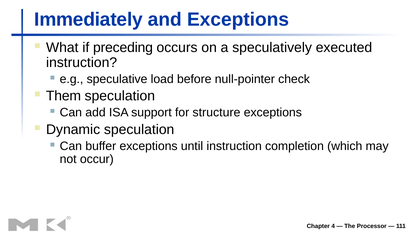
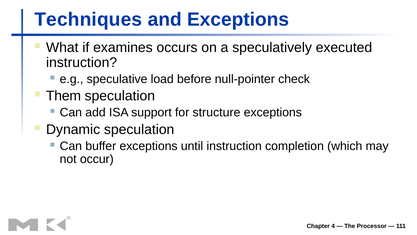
Immediately: Immediately -> Techniques (88, 19)
preceding: preceding -> examines (123, 47)
